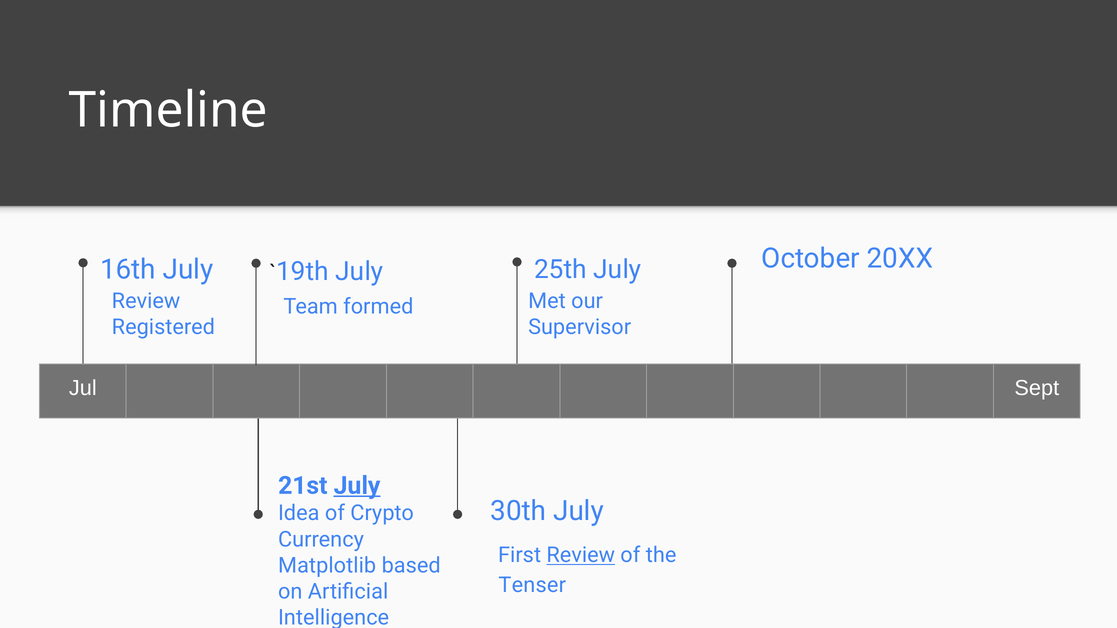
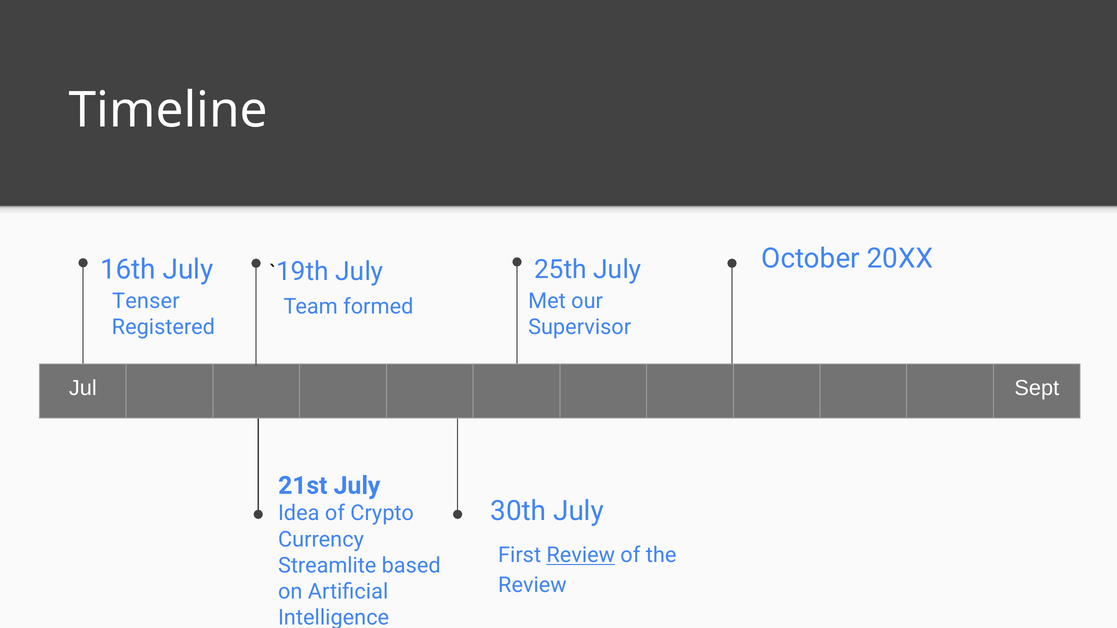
Review: Review -> Tenser (146, 301)
July underline: present -> none (357, 486)
Matplotlib: Matplotlib -> Streamlite (327, 566)
Tenser: Tenser -> Review (532, 585)
